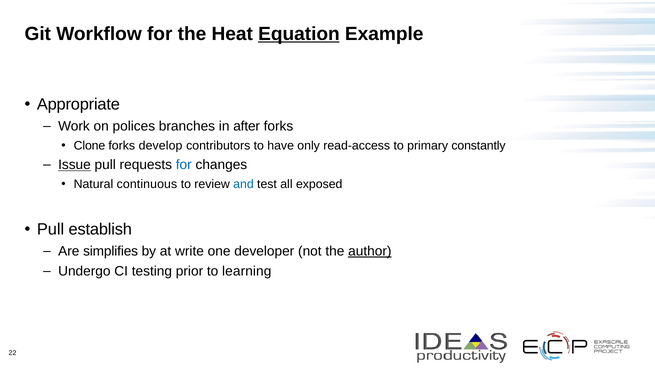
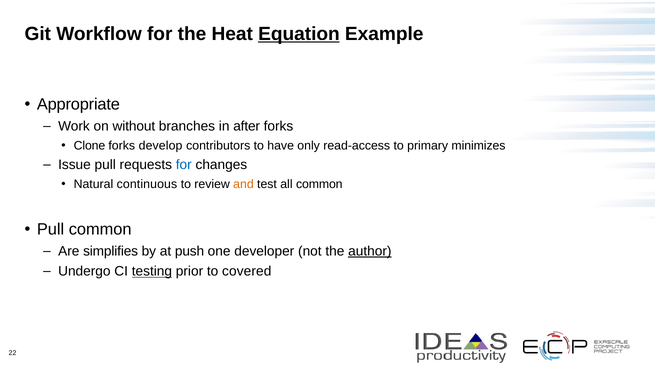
polices: polices -> without (134, 126)
constantly: constantly -> minimizes (478, 146)
Issue underline: present -> none (74, 165)
and colour: blue -> orange (243, 185)
all exposed: exposed -> common (319, 185)
Pull establish: establish -> common (100, 230)
write: write -> push (190, 252)
testing underline: none -> present (152, 272)
learning: learning -> covered (247, 272)
